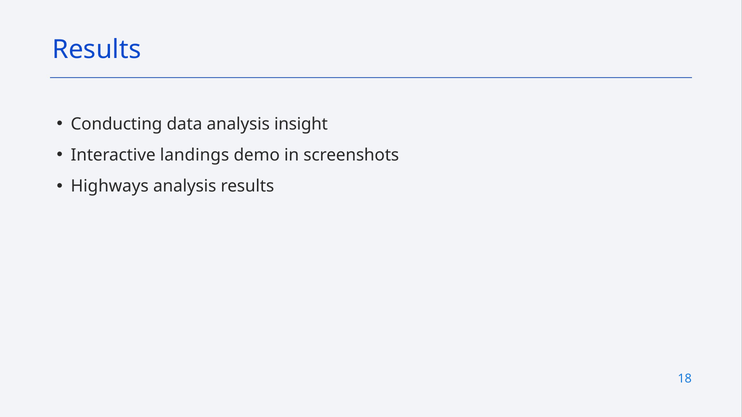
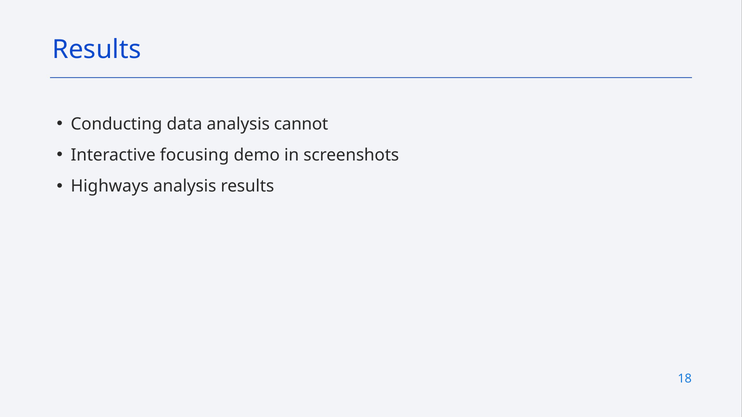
insight: insight -> cannot (301, 124)
landings: landings -> focusing (195, 155)
